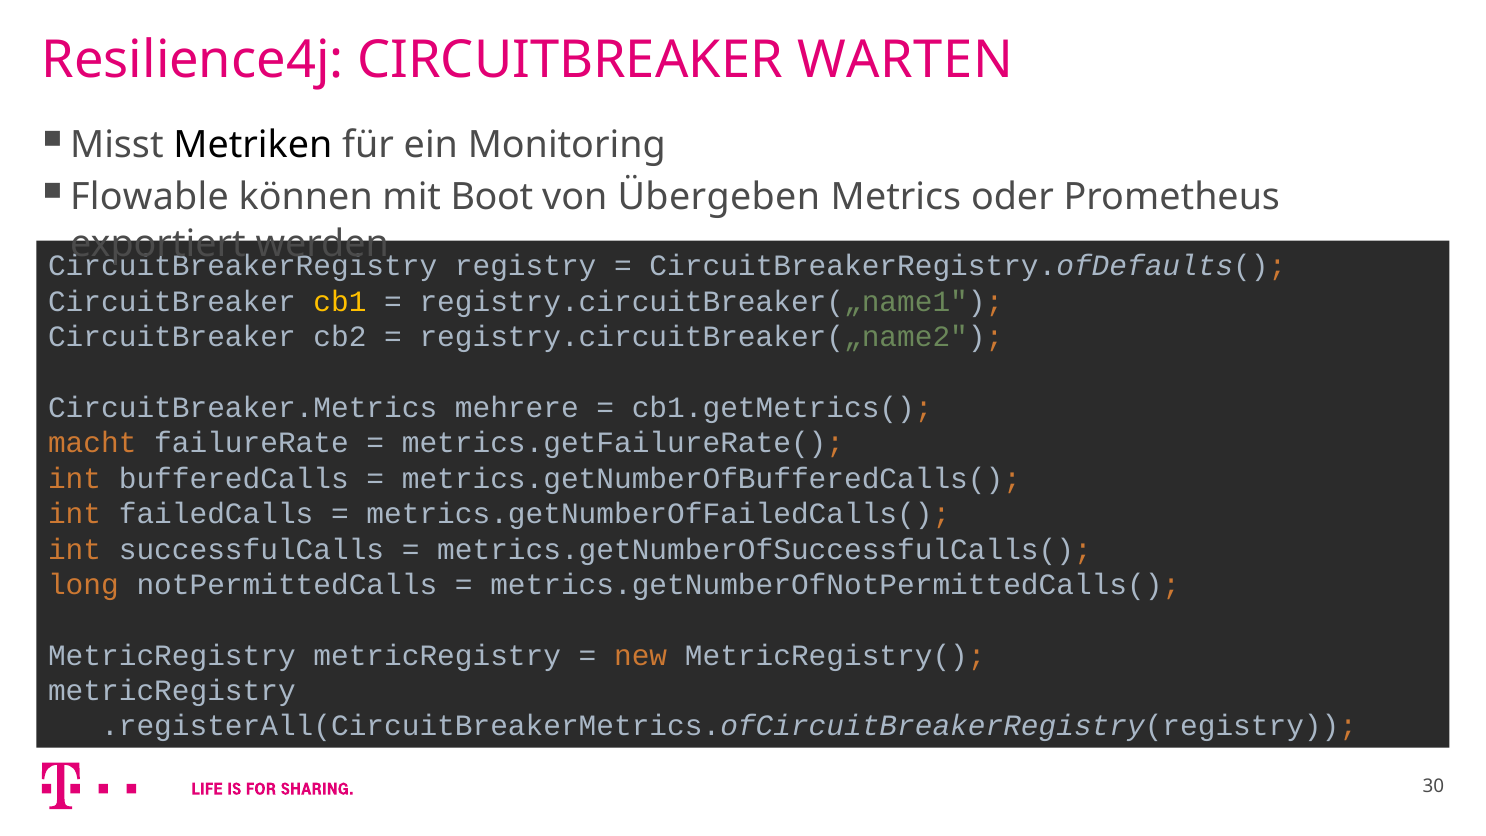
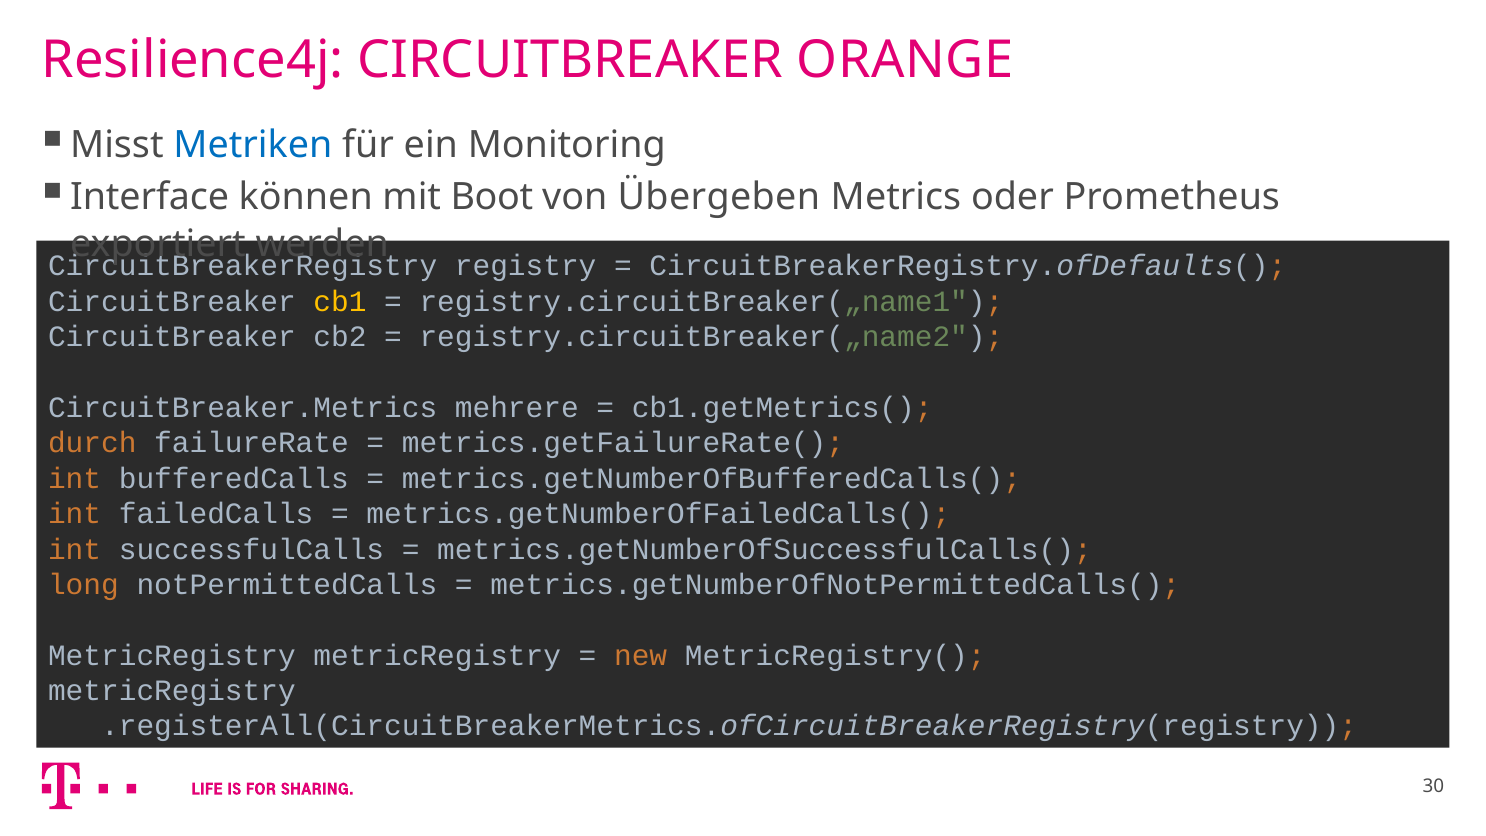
WARTEN: WARTEN -> ORANGE (905, 61)
Metriken colour: black -> blue (253, 145)
Flowable: Flowable -> Interface (150, 197)
macht: macht -> durch (92, 443)
